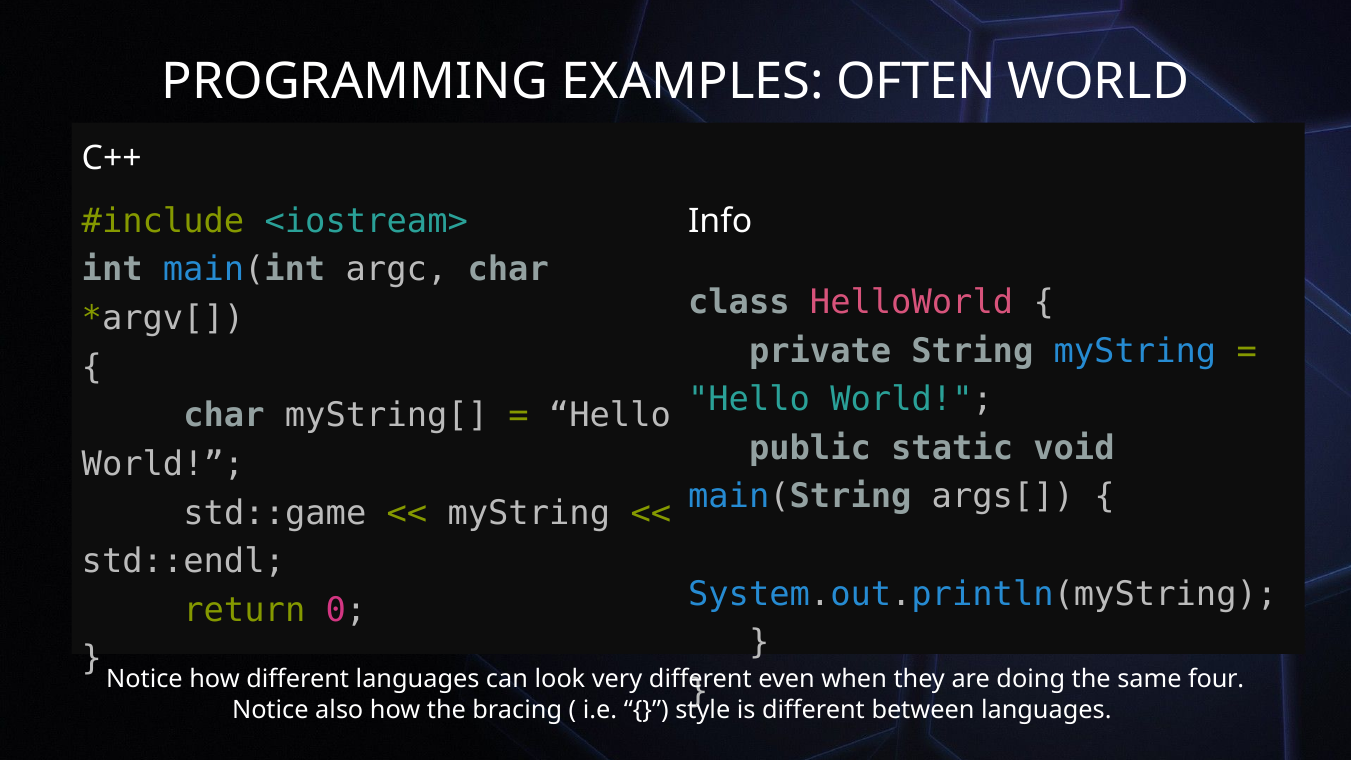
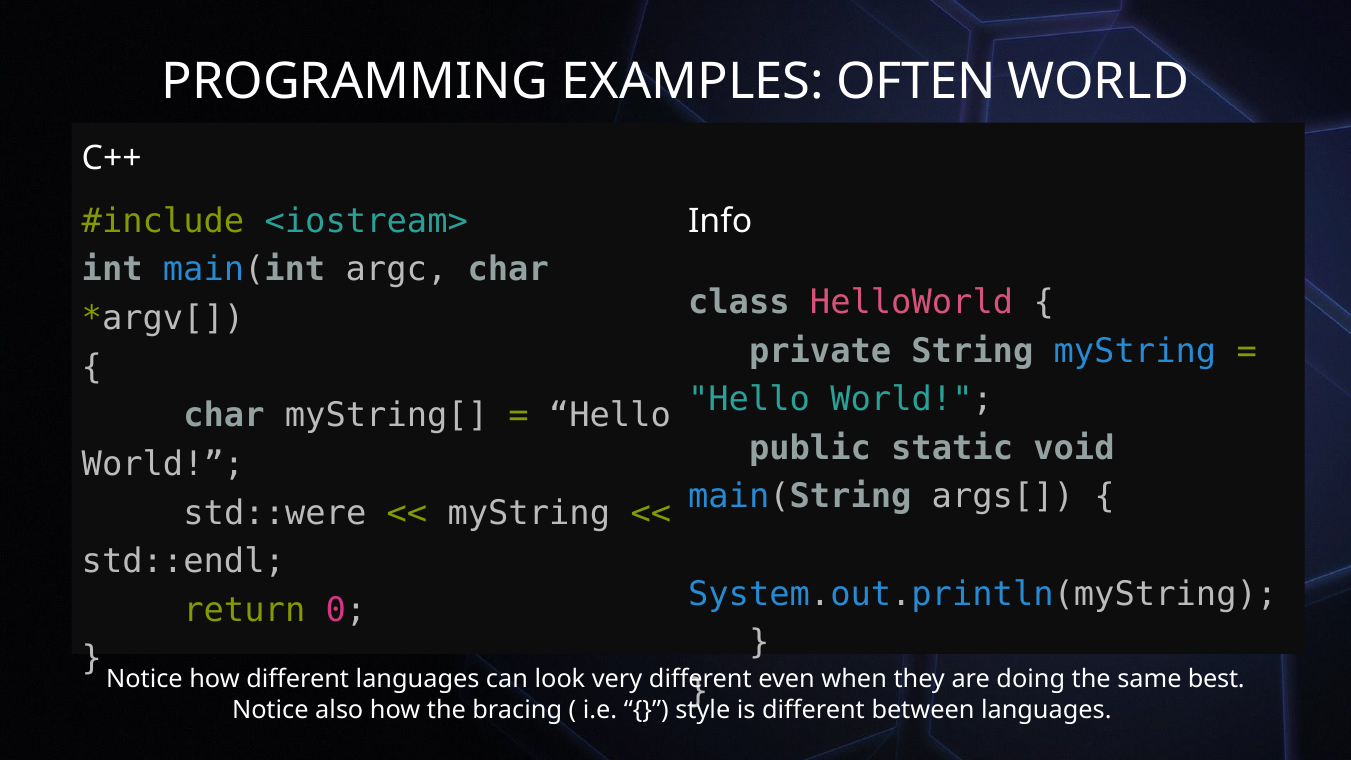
std::game: std::game -> std::were (275, 513)
four: four -> best (1216, 679)
